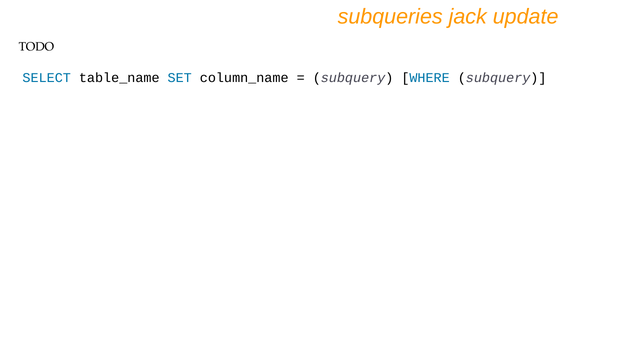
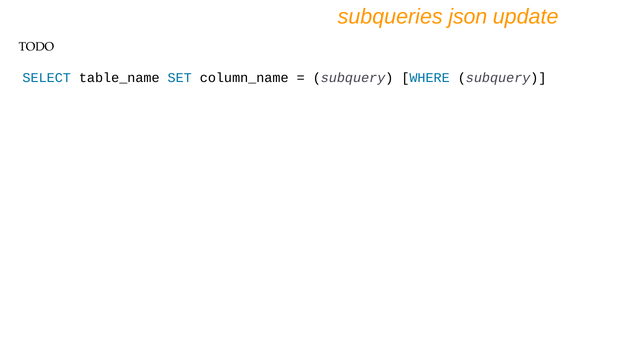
jack: jack -> json (468, 17)
